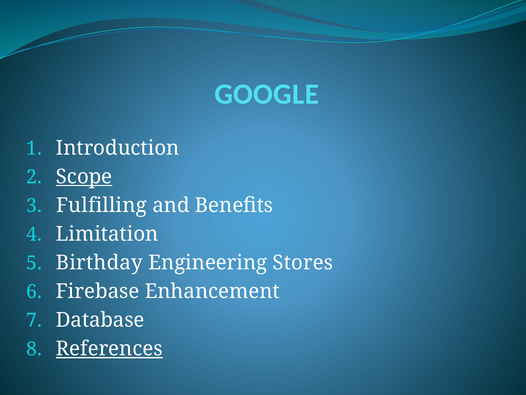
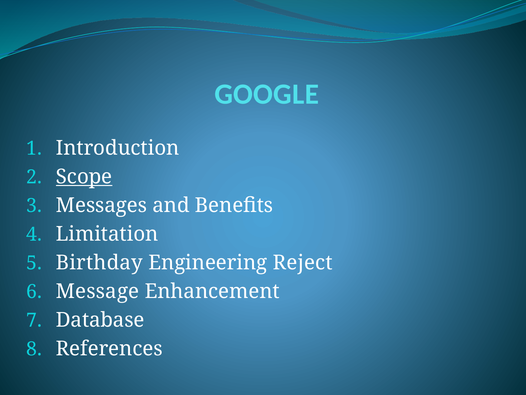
Fulfilling: Fulfilling -> Messages (102, 205)
Stores: Stores -> Reject (303, 262)
Firebase: Firebase -> Message (98, 291)
References underline: present -> none (109, 348)
